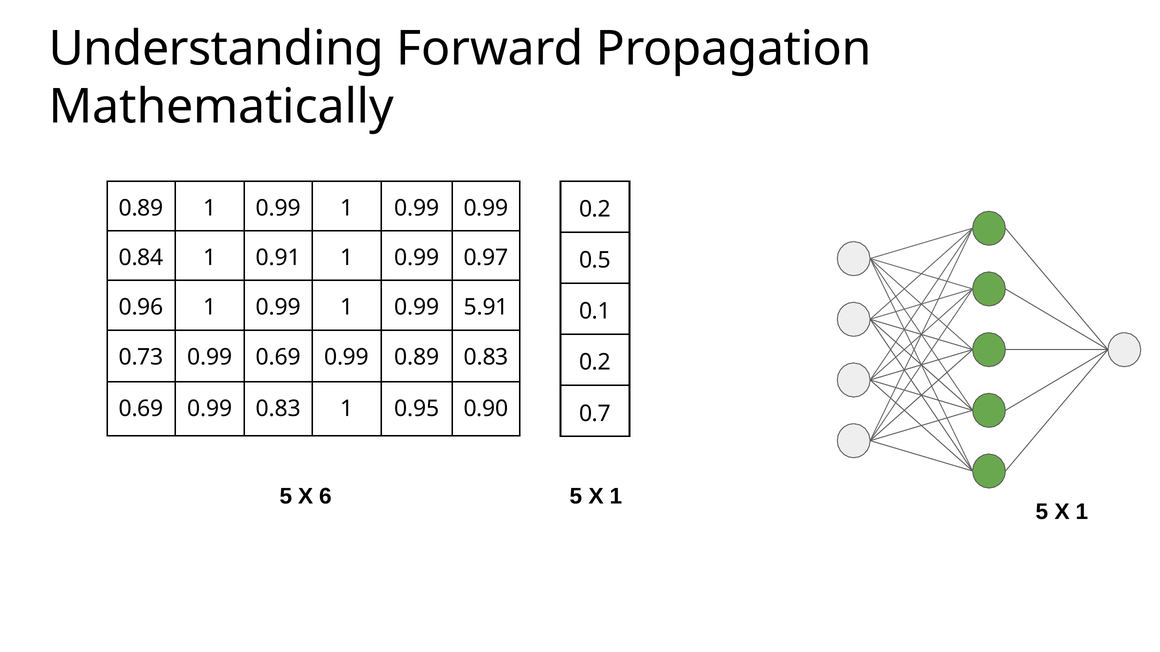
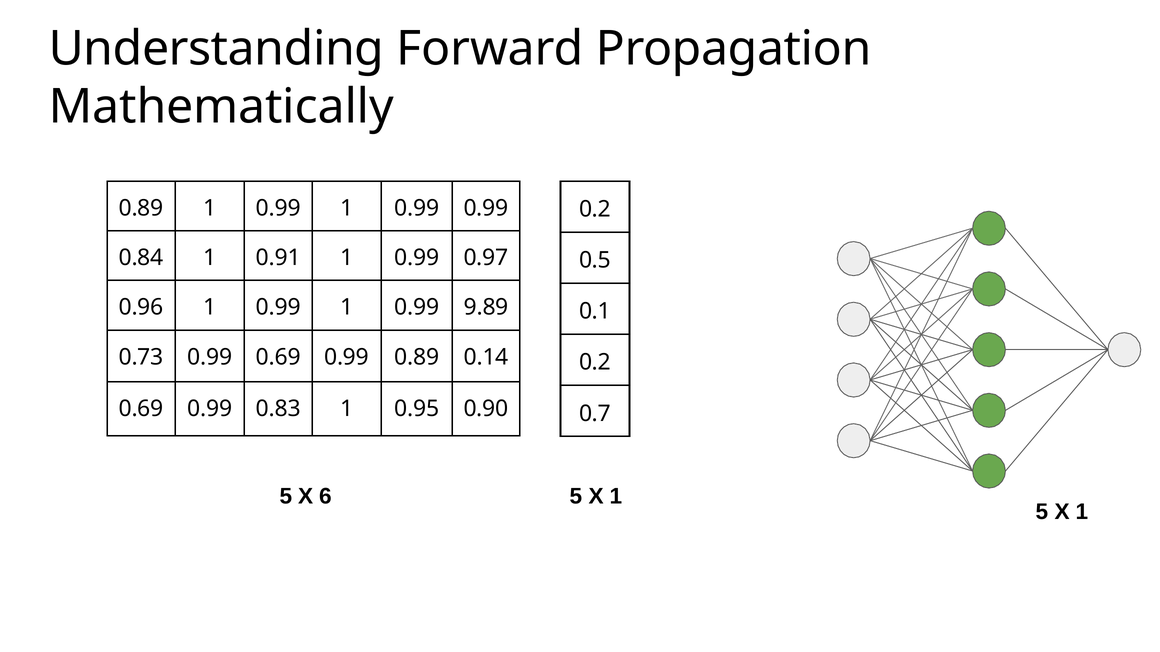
5.91: 5.91 -> 9.89 (486, 307)
0.89 0.83: 0.83 -> 0.14 (486, 357)
